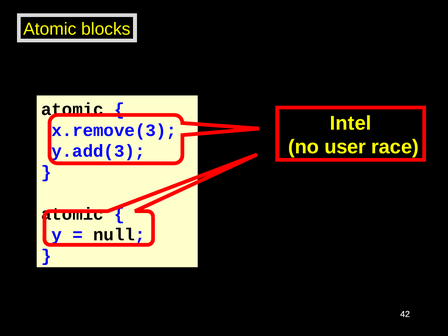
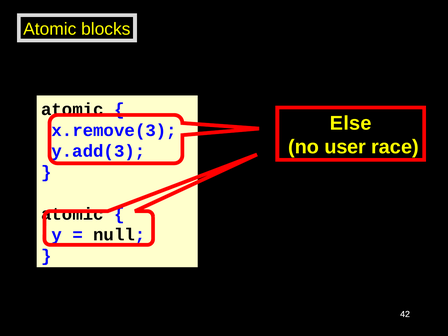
Intel: Intel -> Else (351, 123)
